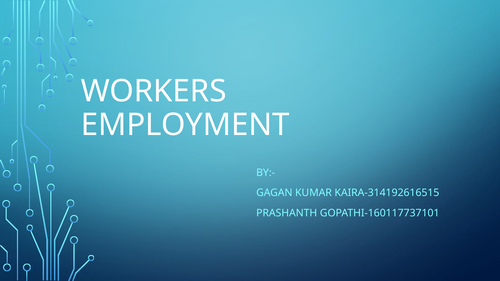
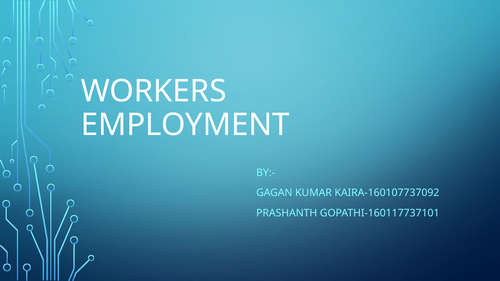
KAIRA-314192616515: KAIRA-314192616515 -> KAIRA-160107737092 (387, 193)
